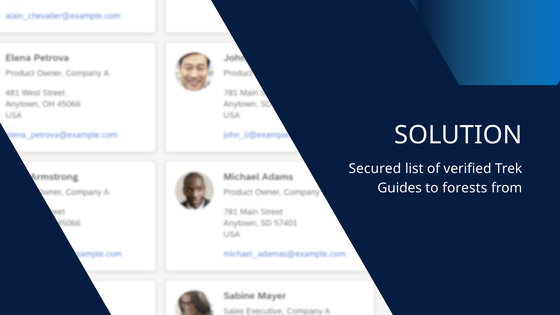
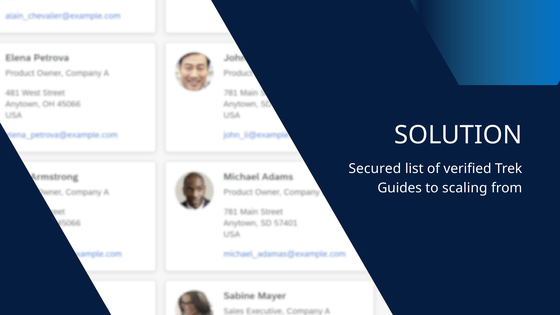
forests: forests -> scaling (465, 188)
